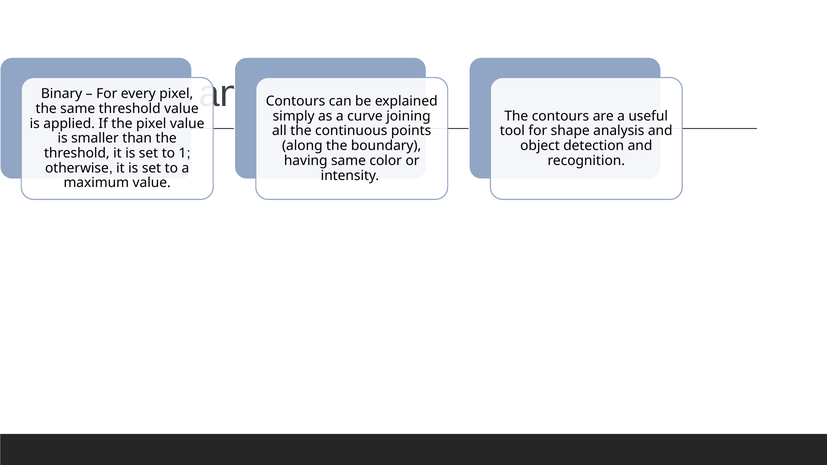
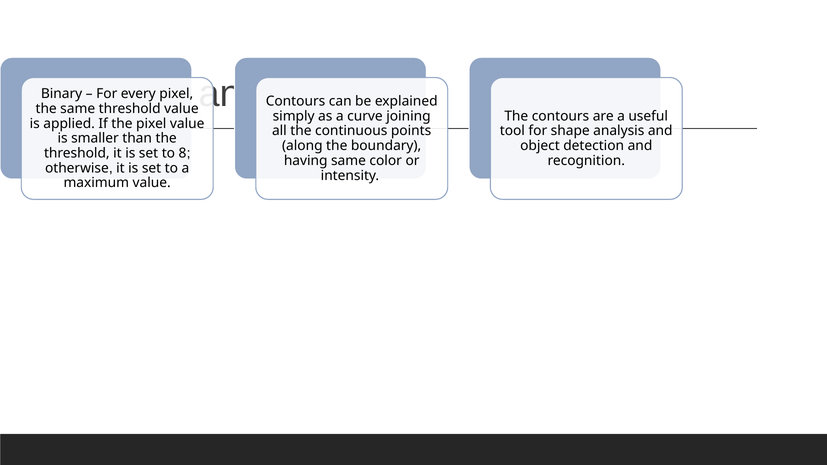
1: 1 -> 8 (183, 153)
